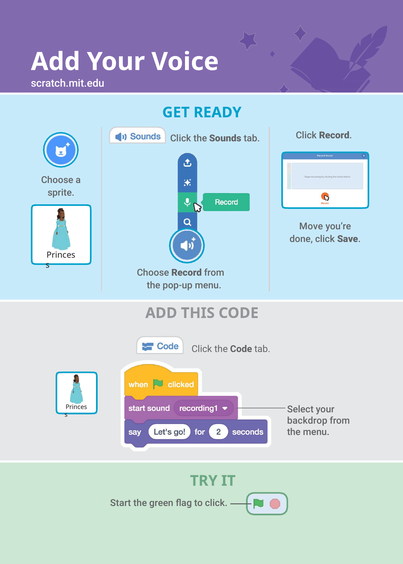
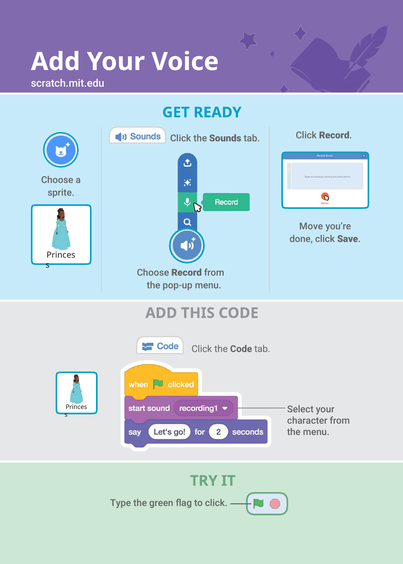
backdrop: backdrop -> character (307, 421)
Start: Start -> Type (121, 503)
